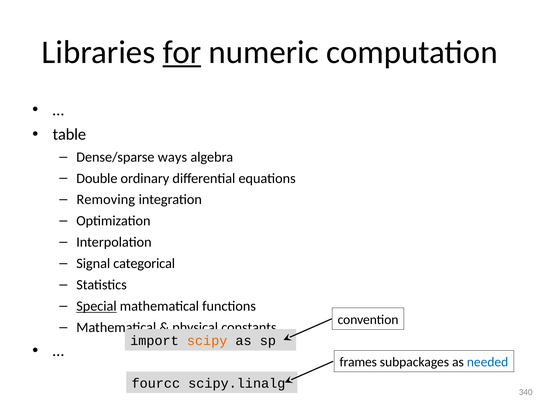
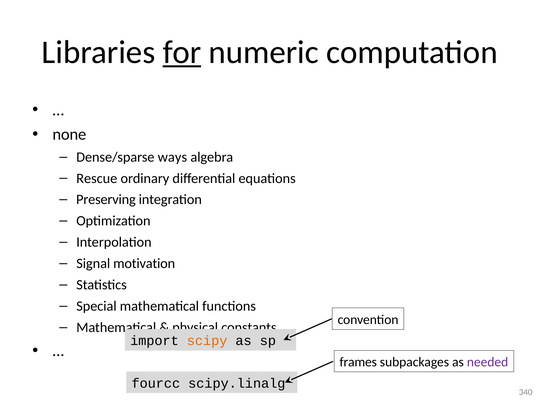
table: table -> none (69, 135)
Double: Double -> Rescue (97, 178)
Removing: Removing -> Preserving (106, 200)
categorical: categorical -> motivation (144, 264)
Special underline: present -> none (96, 306)
needed colour: blue -> purple (488, 362)
